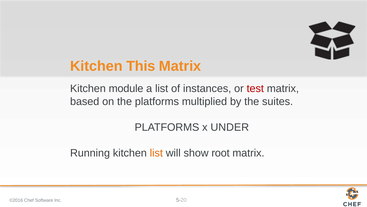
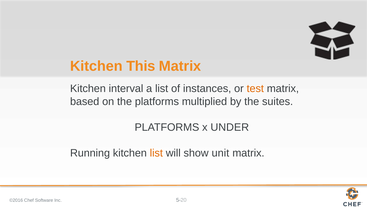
module: module -> interval (126, 88)
test colour: red -> orange (255, 88)
root: root -> unit (220, 153)
